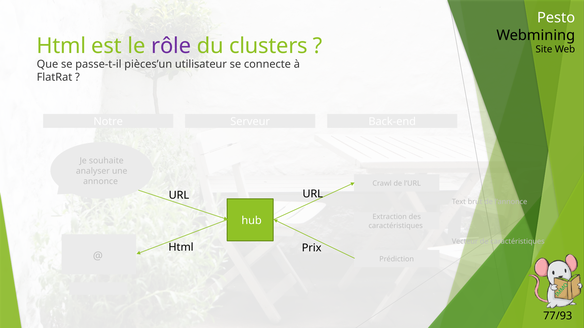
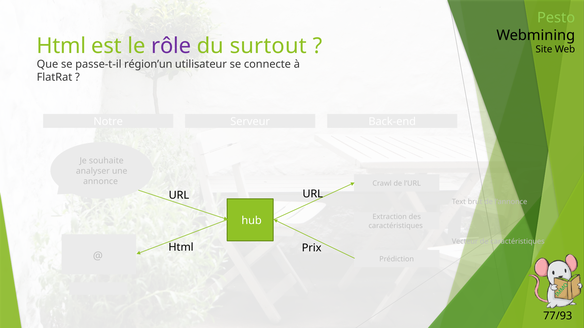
Pesto colour: white -> light green (556, 18)
clusters: clusters -> surtout (268, 46)
pièces’un: pièces’un -> région’un (148, 64)
